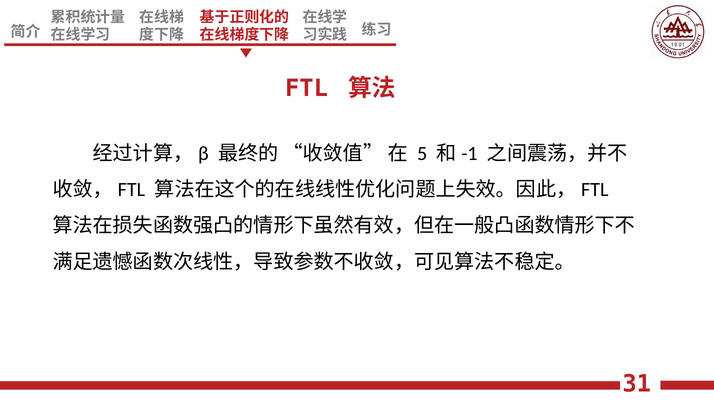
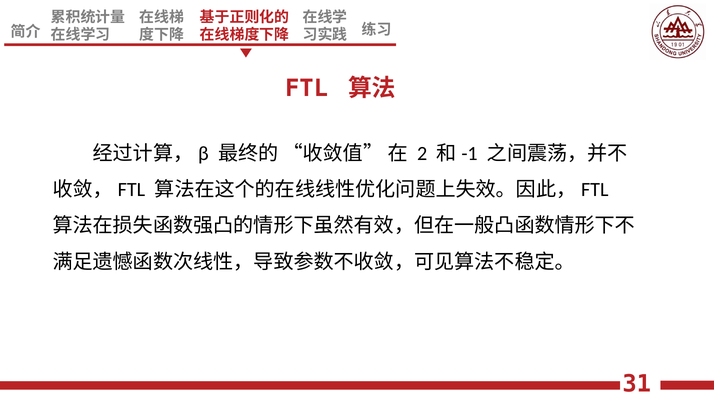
5: 5 -> 2 (422, 153)
